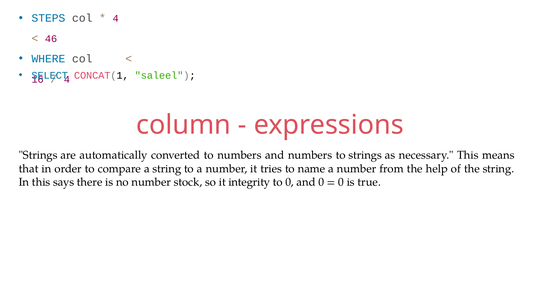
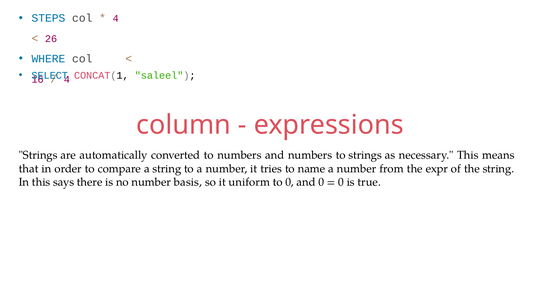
46: 46 -> 26 (51, 39)
help: help -> expr (437, 169)
stock: stock -> basis (188, 182)
integrity: integrity -> uniform (249, 182)
